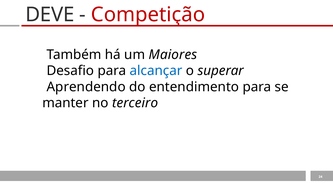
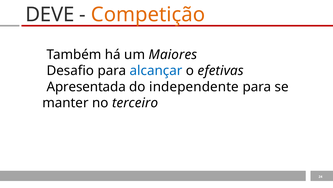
Competição colour: red -> orange (148, 15)
superar: superar -> efetivas (221, 70)
Aprendendo: Aprendendo -> Apresentada (86, 87)
entendimento: entendimento -> independente (194, 87)
